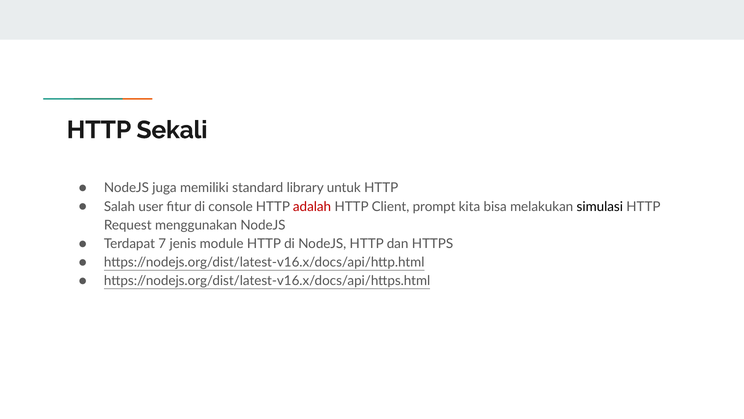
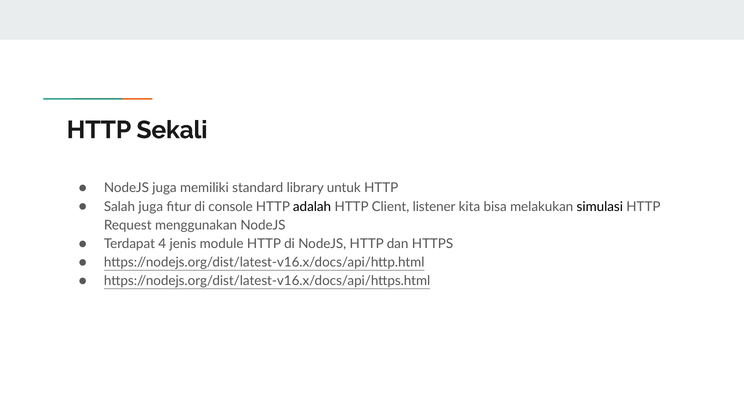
Salah user: user -> juga (151, 206)
adalah colour: red -> black (312, 206)
prompt: prompt -> listener (434, 206)
7: 7 -> 4 (162, 243)
